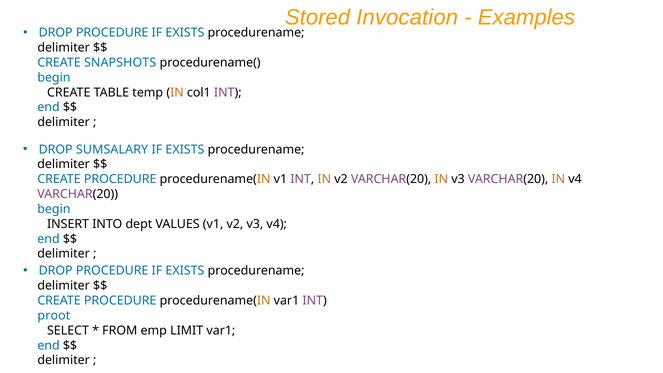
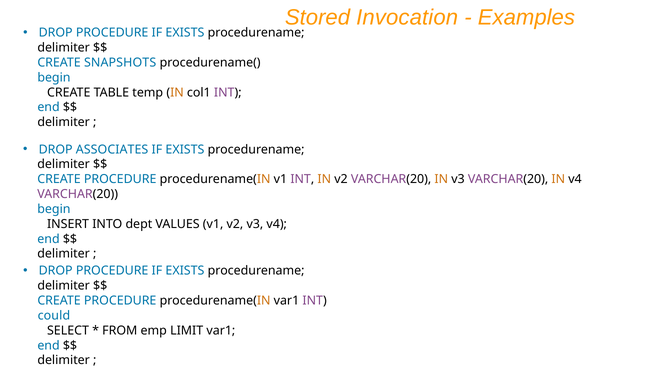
SUMSALARY: SUMSALARY -> ASSOCIATES (112, 149)
proot: proot -> could (54, 316)
